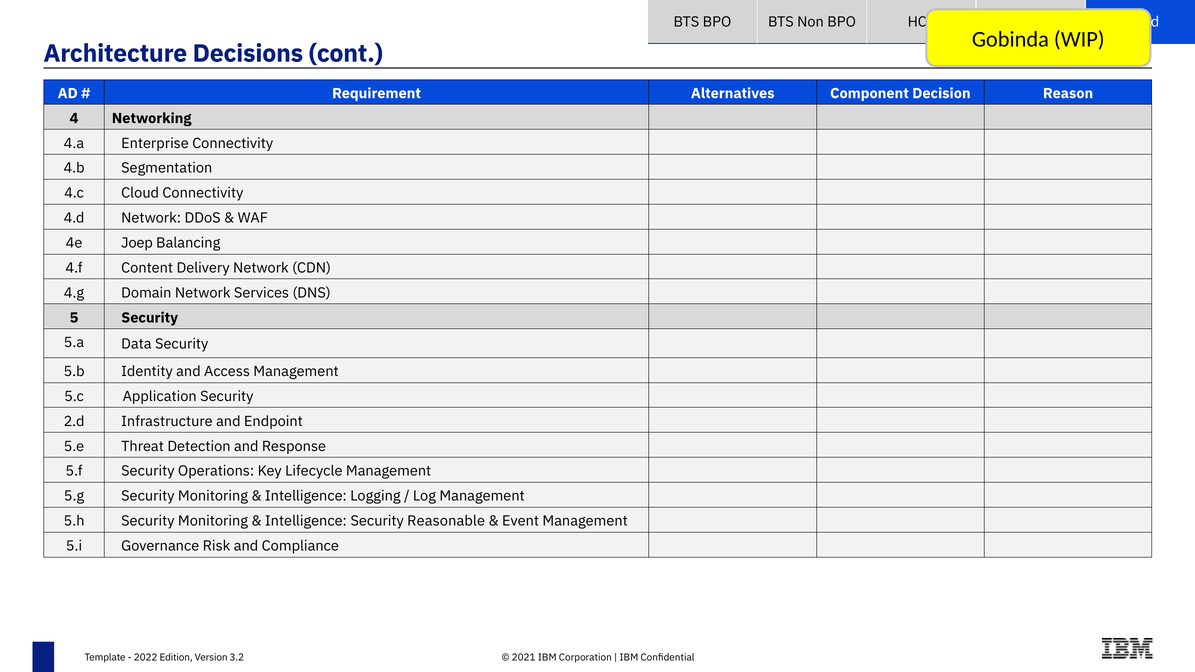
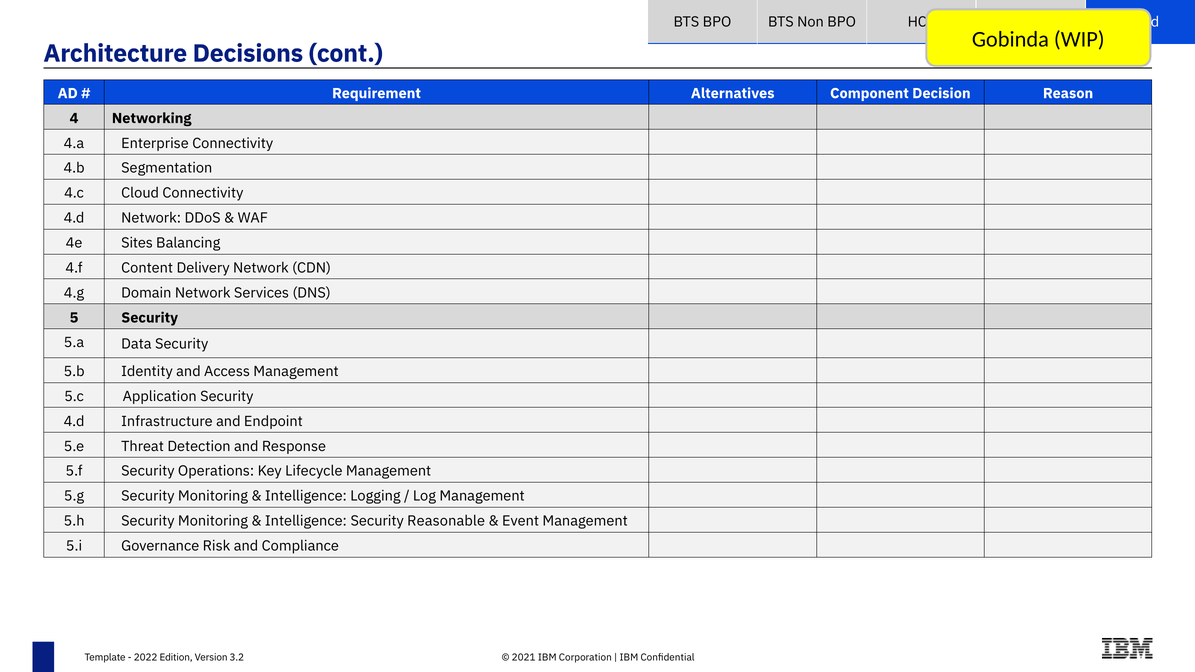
Joep: Joep -> Sites (137, 243)
2.d: 2.d -> 4.d (74, 421)
